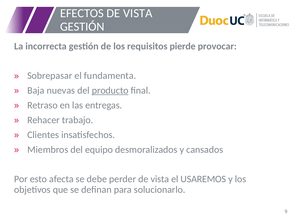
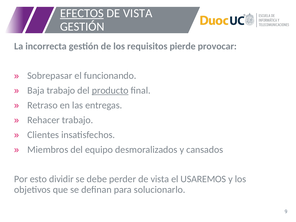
EFECTOS underline: none -> present (82, 13)
fundamenta: fundamenta -> funcionando (110, 76)
Baja nuevas: nuevas -> trabajo (61, 90)
afecta: afecta -> dividir (61, 179)
